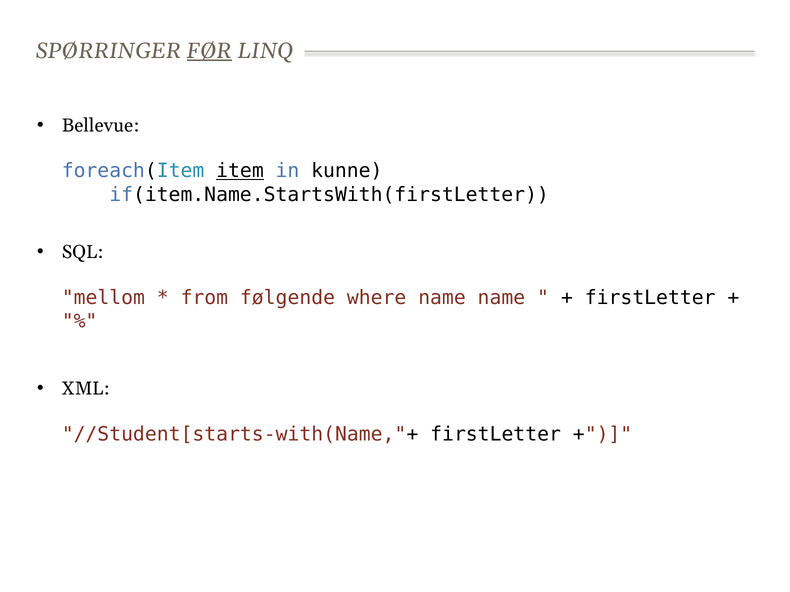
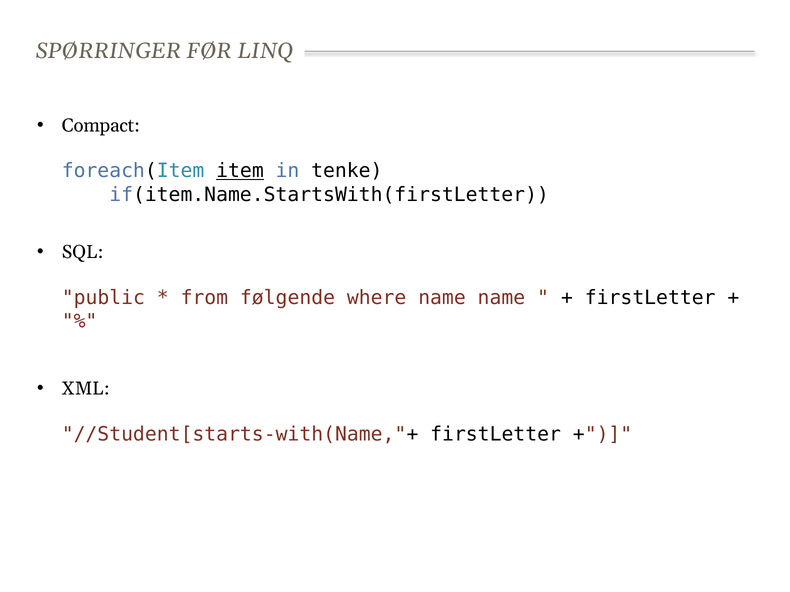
FØR underline: present -> none (209, 51)
Bellevue: Bellevue -> Compact (101, 125)
kunne: kunne -> tenke (347, 171)
mellom: mellom -> public (103, 298)
